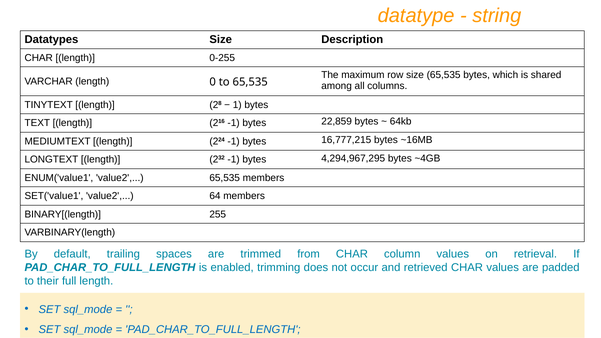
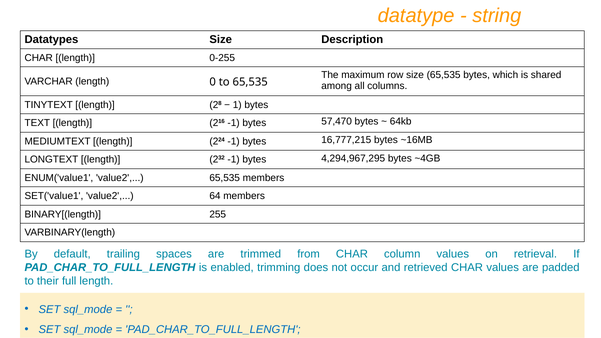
22,859: 22,859 -> 57,470 (337, 122)
